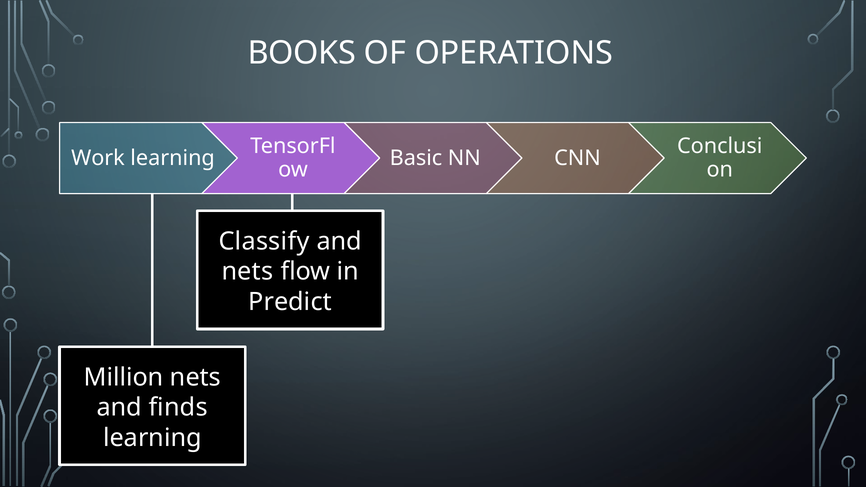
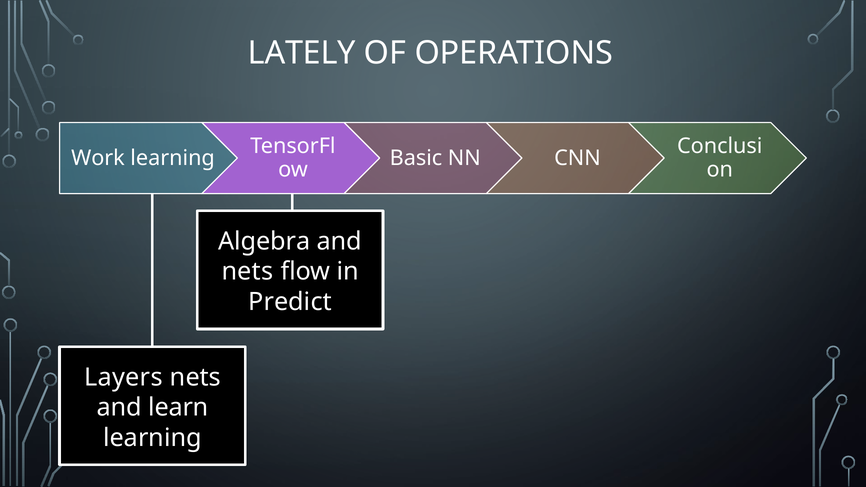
BOOKS: BOOKS -> LATELY (302, 53)
Classify: Classify -> Algebra (264, 241)
Million: Million -> Layers (123, 377)
finds: finds -> learn (178, 408)
